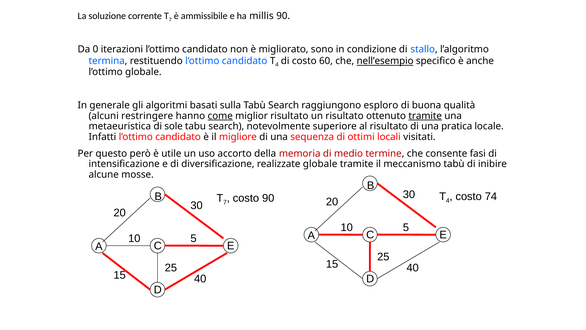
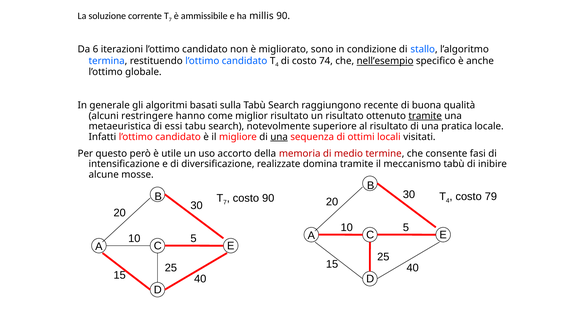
0: 0 -> 6 (95, 49)
60: 60 -> 74 (326, 61)
esploro: esploro -> recente (381, 105)
come underline: present -> none (220, 116)
sole: sole -> essi (173, 126)
una underline: none -> present (279, 137)
realizzate globale: globale -> domina (320, 164)
74: 74 -> 79 (491, 196)
